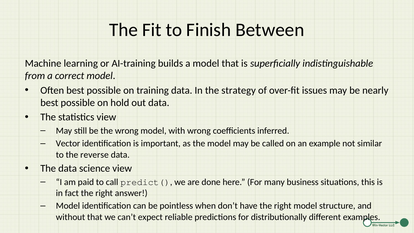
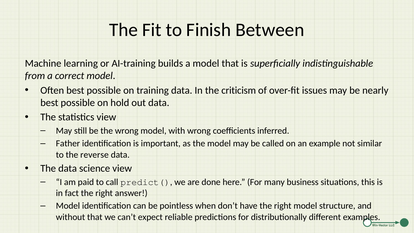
strategy: strategy -> criticism (239, 90)
Vector: Vector -> Father (68, 144)
